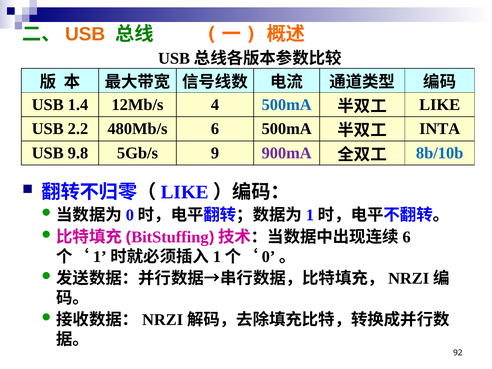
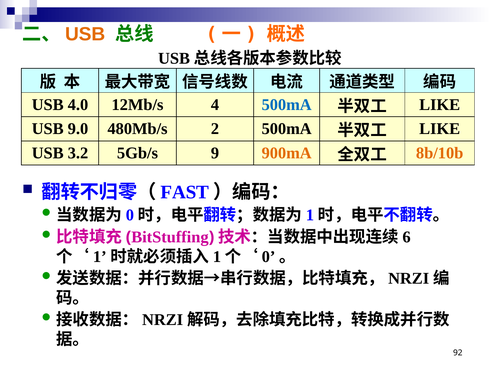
1.4: 1.4 -> 4.0 (78, 105)
2.2: 2.2 -> 9.0 (78, 129)
6: 6 -> 2 (215, 129)
INTA: INTA -> LIKE (440, 129)
9.8: 9.8 -> 3.2 (78, 153)
900mA colour: purple -> orange (287, 153)
8b/10b colour: blue -> orange (440, 153)
LIKE: LIKE -> FAST (185, 192)
